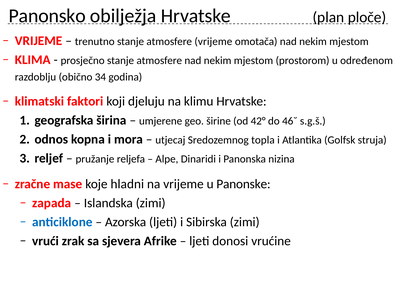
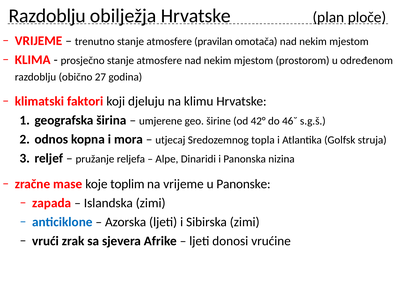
Panonsko: Panonsko -> Razdoblju (47, 16)
atmosfere vrijeme: vrijeme -> pravilan (213, 42)
34: 34 -> 27 (100, 77)
hladni: hladni -> toplim (127, 184)
